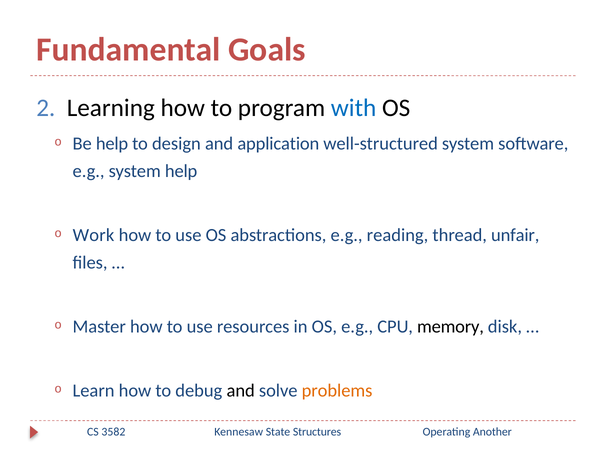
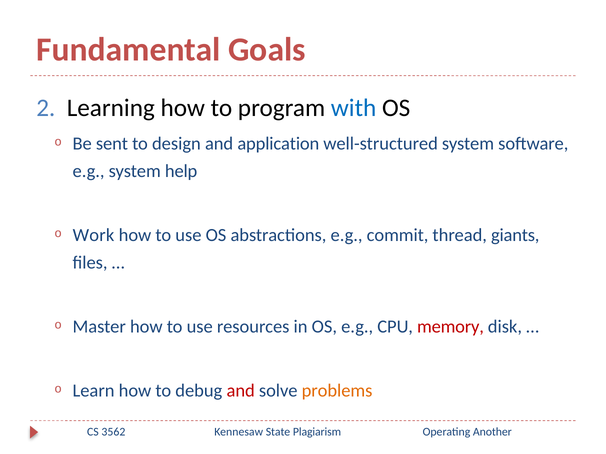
Be help: help -> sent (112, 144)
reading: reading -> commit (398, 235)
unfair: unfair -> giants (515, 235)
memory colour: black -> red (450, 327)
and colour: black -> red (241, 391)
3582: 3582 -> 3562 (113, 432)
Structures: Structures -> Plagiarism (317, 432)
